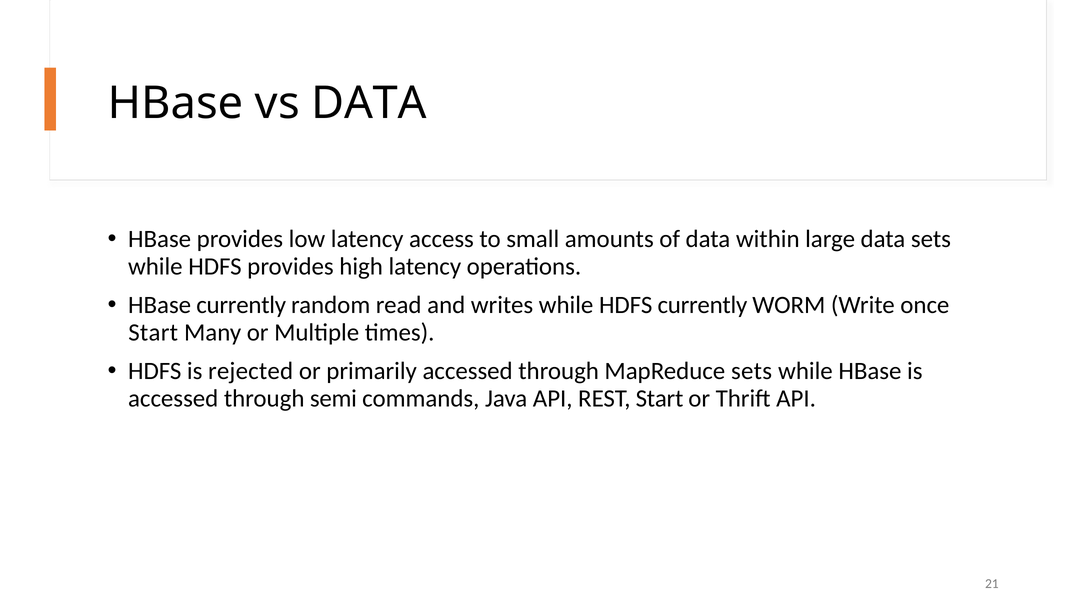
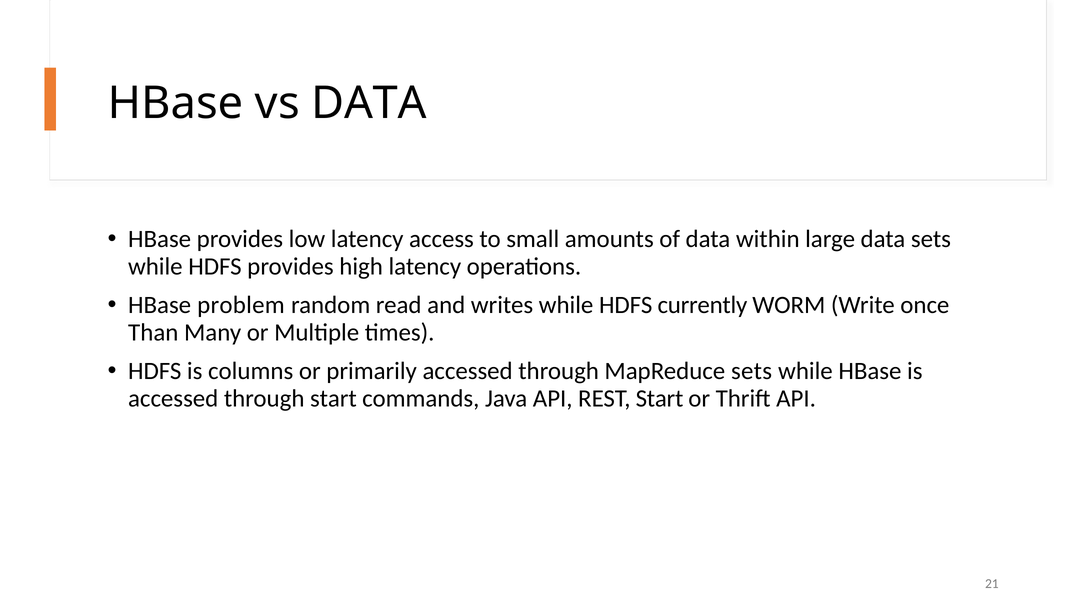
HBase currently: currently -> problem (241, 305)
Start: Start -> Than (153, 332)
rejected: rejected -> columns (251, 371)
through semi: semi -> start (333, 398)
